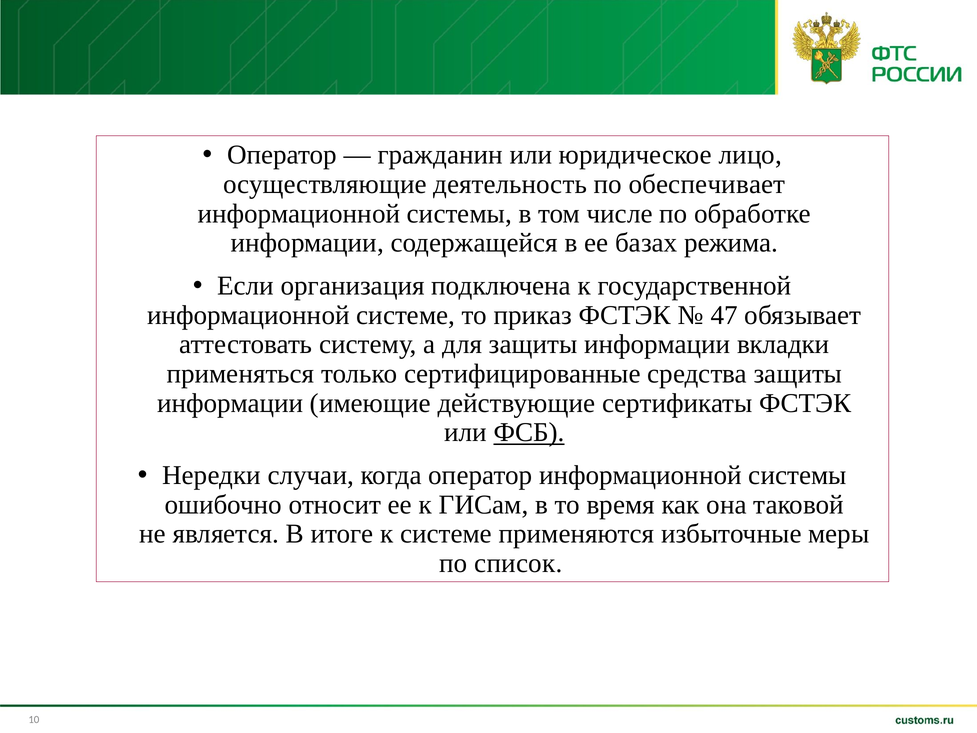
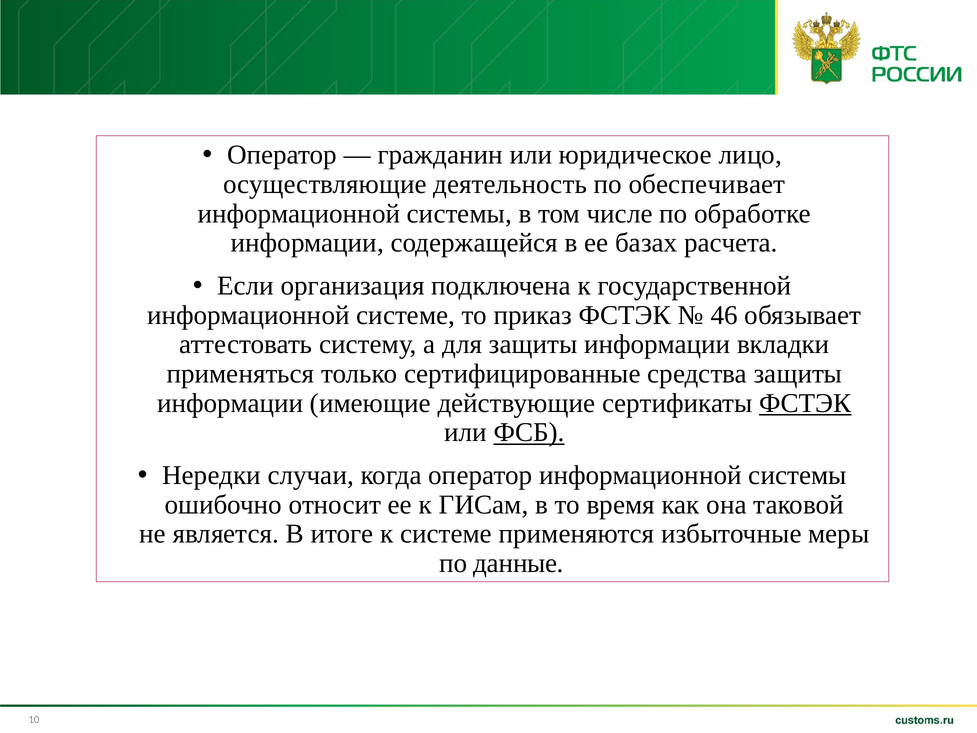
режима: режима -> расчета (731, 243)
47: 47 -> 46 (724, 315)
ФСТЭК underline: none -> present (805, 403)
список: список -> данные (519, 563)
